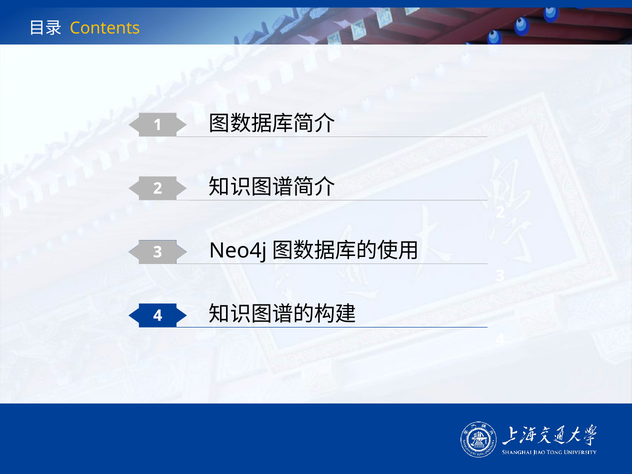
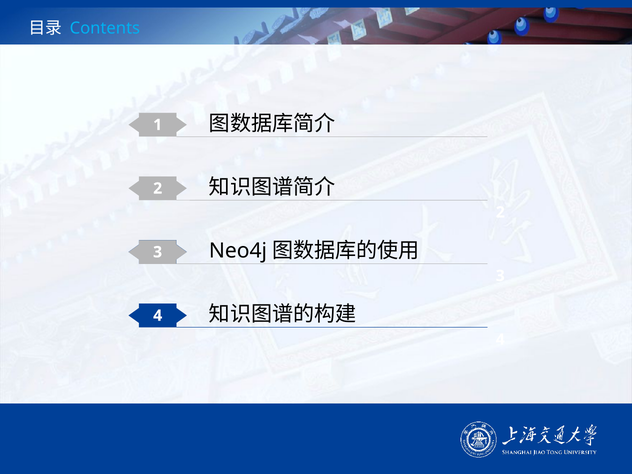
Contents colour: yellow -> light blue (105, 28)
